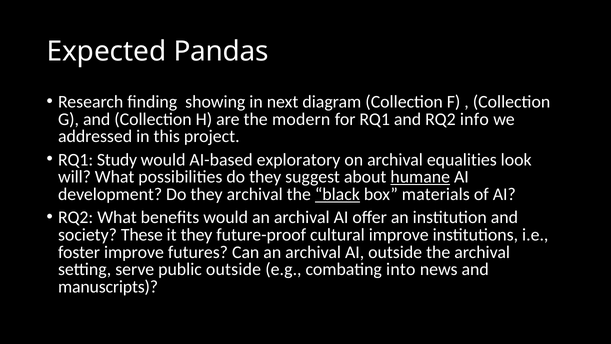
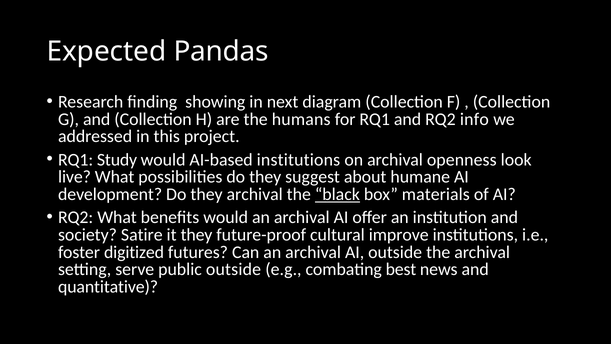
modern: modern -> humans (301, 119)
AI-based exploratory: exploratory -> institutions (298, 160)
equalities: equalities -> openness (462, 160)
will: will -> live (74, 177)
humane underline: present -> none (420, 177)
These: These -> Satire (142, 235)
foster improve: improve -> digitized (134, 252)
into: into -> best (401, 269)
manuscripts: manuscripts -> quantitative (108, 287)
